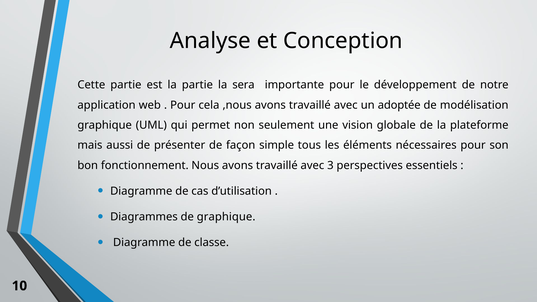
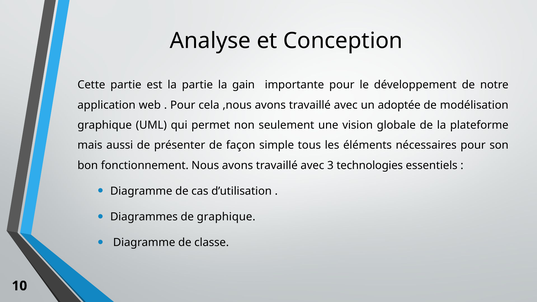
sera: sera -> gain (243, 85)
perspectives: perspectives -> technologies (370, 165)
